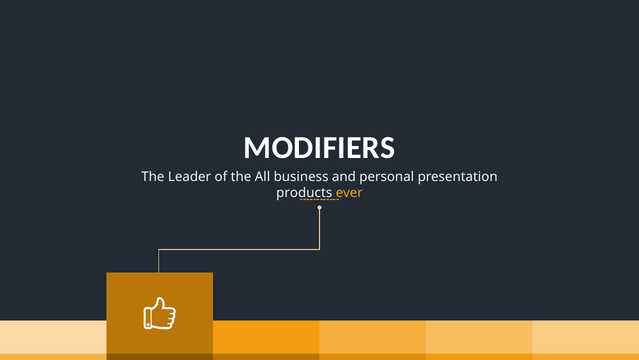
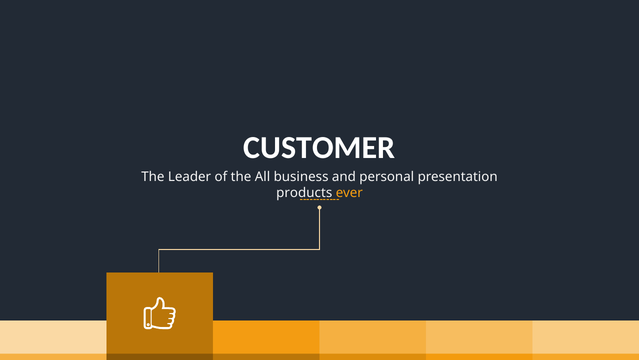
MODIFIERS: MODIFIERS -> CUSTOMER (319, 147)
